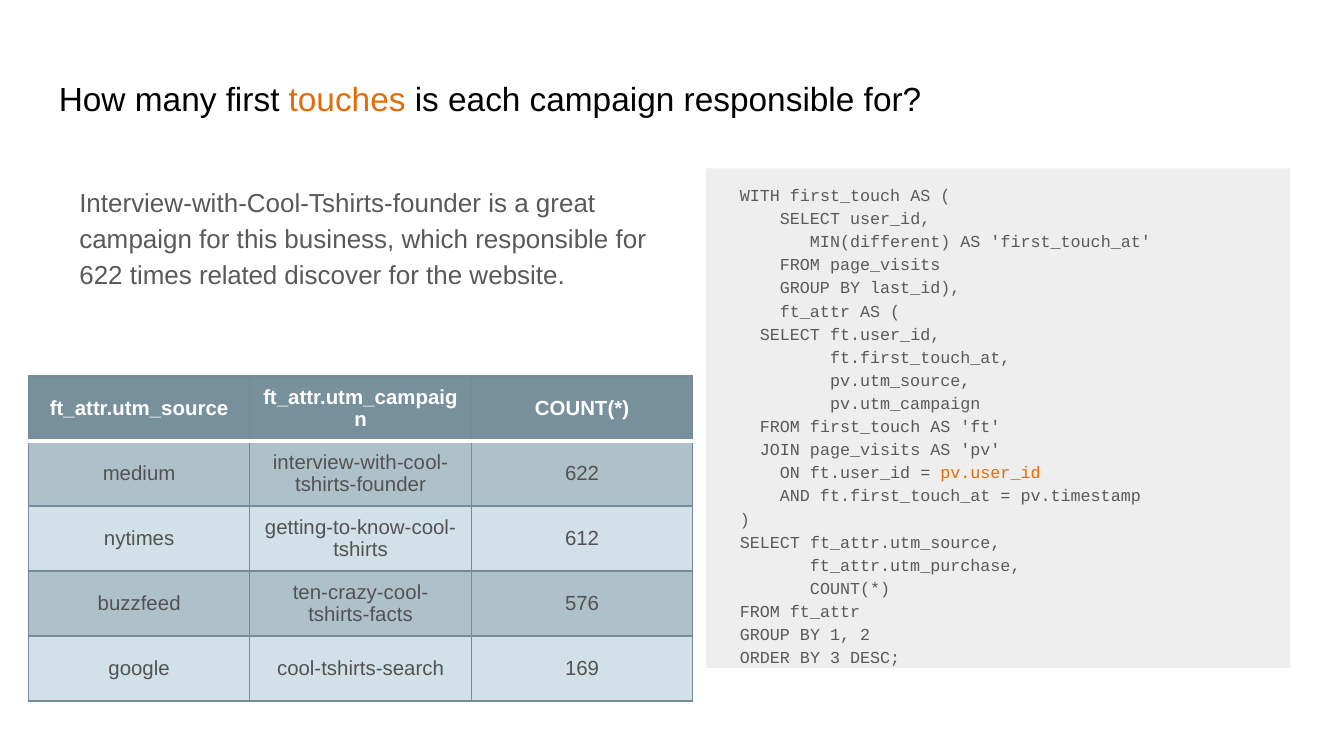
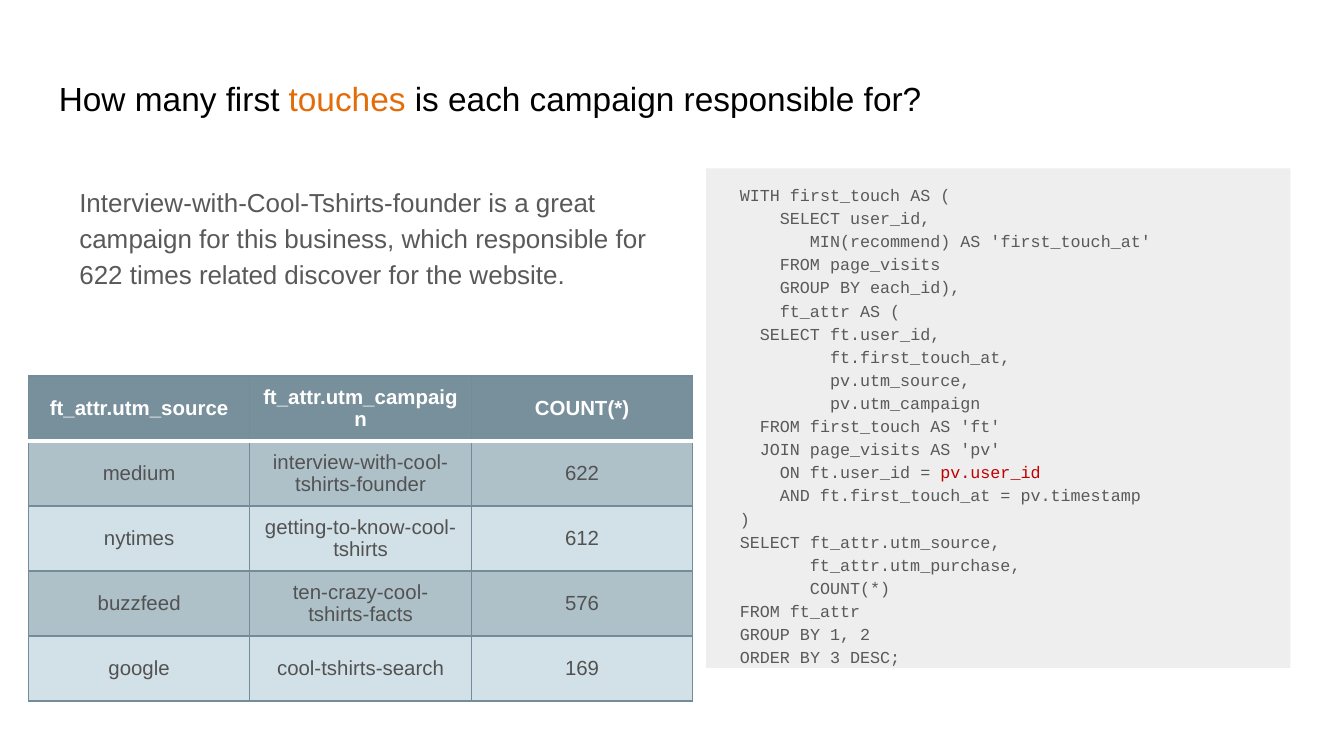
MIN(different: MIN(different -> MIN(recommend (880, 242)
last_id: last_id -> each_id (915, 288)
pv.user_id colour: orange -> red (990, 473)
